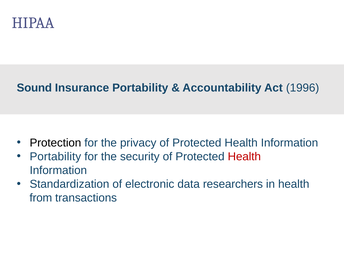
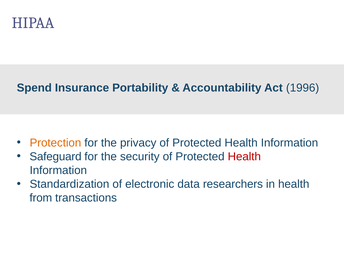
Sound: Sound -> Spend (34, 88)
Protection colour: black -> orange (55, 143)
Portability: Portability -> Safeguard (56, 157)
